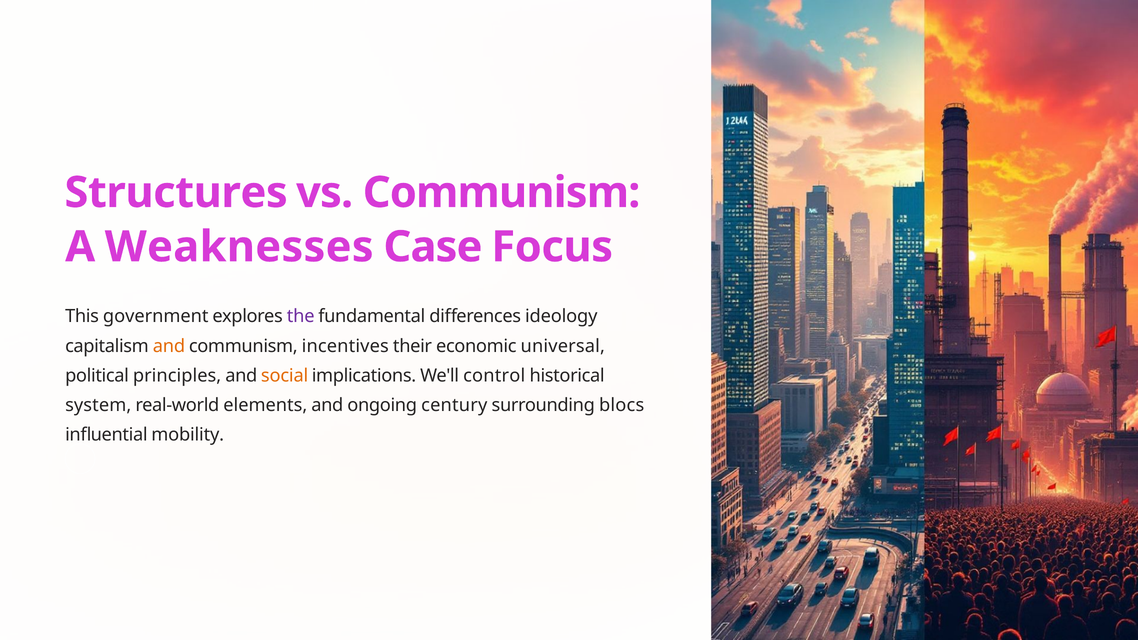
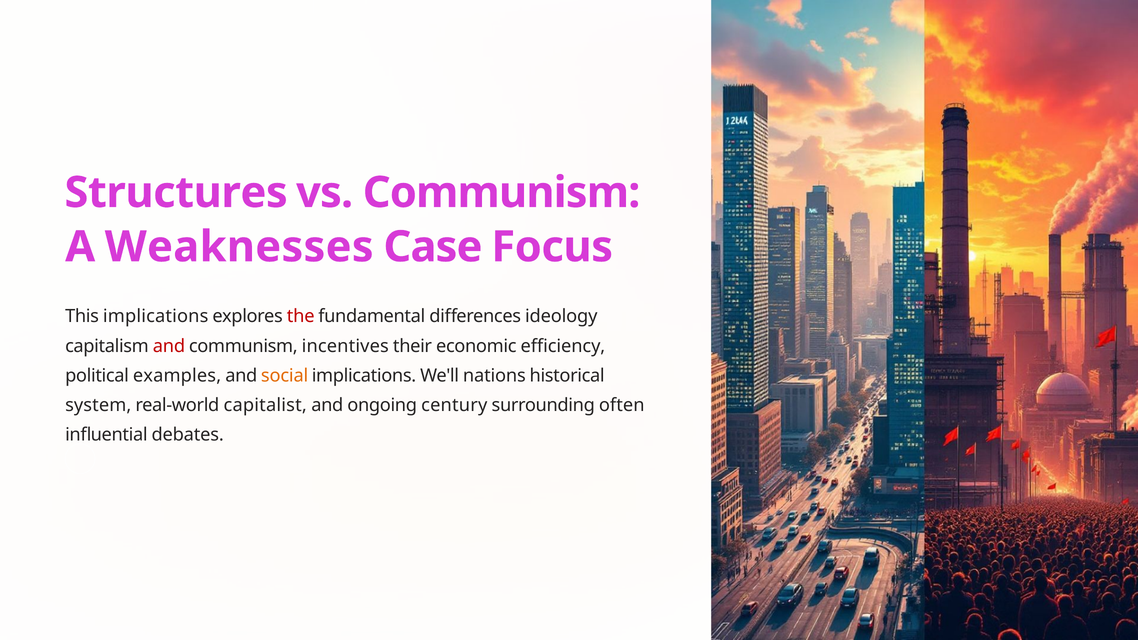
This government: government -> implications (156, 316)
the colour: purple -> red (301, 316)
and colour: orange -> red (169, 346)
universal: universal -> efficiency (563, 346)
principles: principles -> examples (177, 376)
control: control -> nations (494, 376)
elements: elements -> capitalist (265, 405)
blocs: blocs -> often (622, 405)
mobility: mobility -> debates (188, 435)
